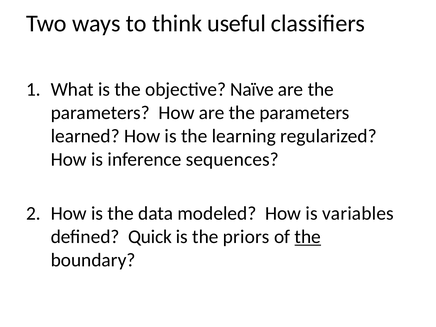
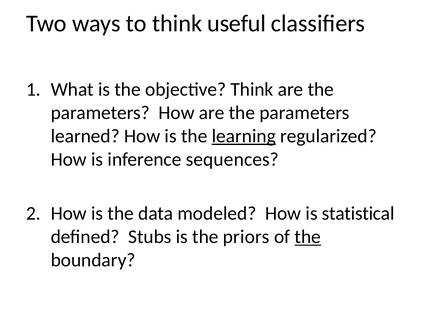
objective Naïve: Naïve -> Think (252, 90)
learning underline: none -> present (244, 136)
variables: variables -> statistical (358, 214)
Quick: Quick -> Stubs (150, 237)
